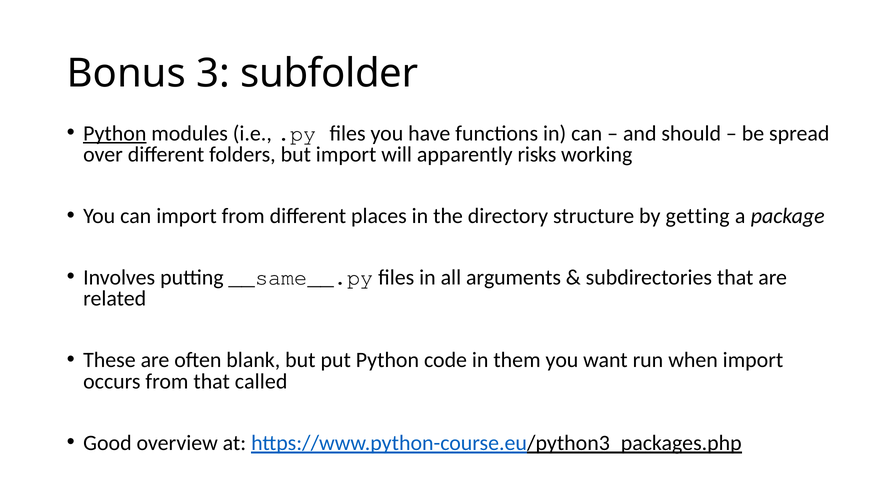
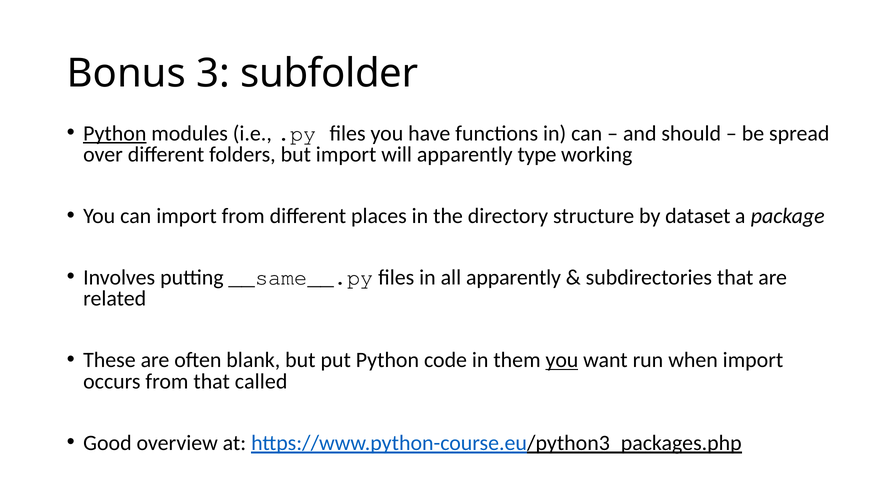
risks: risks -> type (537, 155)
getting: getting -> dataset (698, 216)
all arguments: arguments -> apparently (514, 277)
you underline: none -> present (562, 360)
